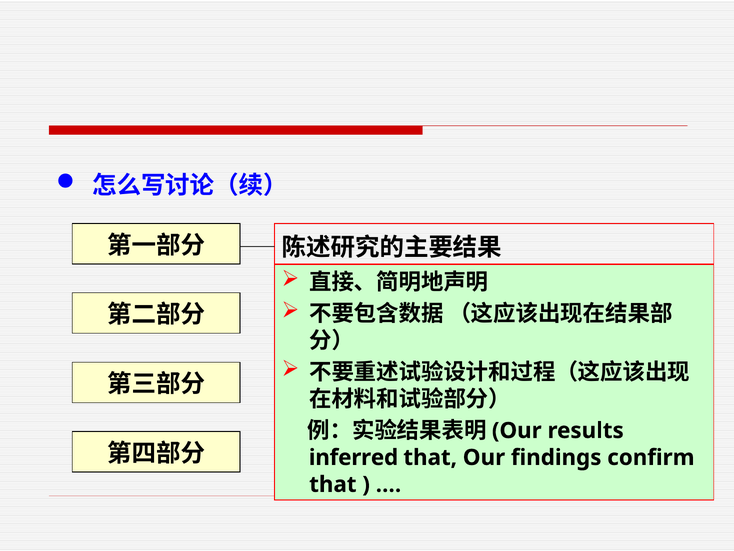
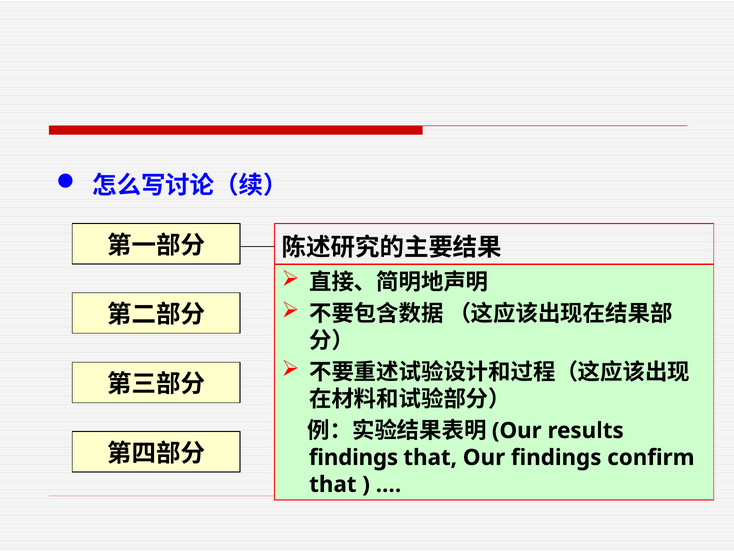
inferred: inferred -> findings (354, 457)
